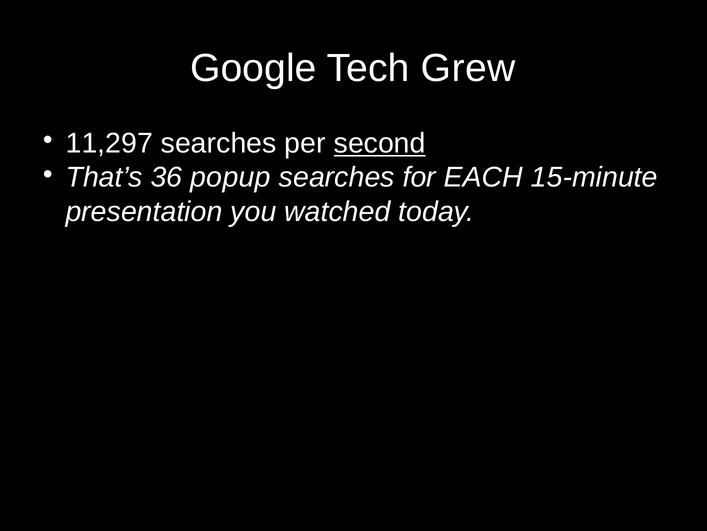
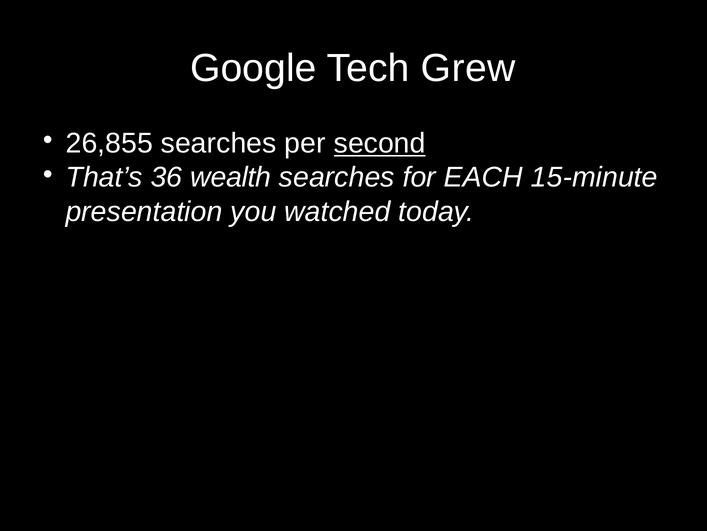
11,297: 11,297 -> 26,855 (109, 143)
popup: popup -> wealth (231, 177)
